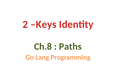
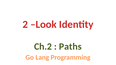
Keys: Keys -> Look (43, 24)
Ch.8: Ch.8 -> Ch.2 (43, 47)
